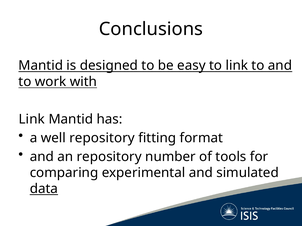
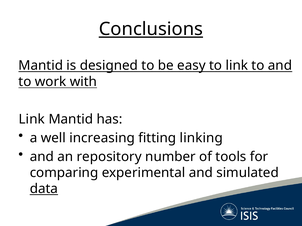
Conclusions underline: none -> present (151, 29)
well repository: repository -> increasing (102, 138)
format: format -> linking (201, 138)
